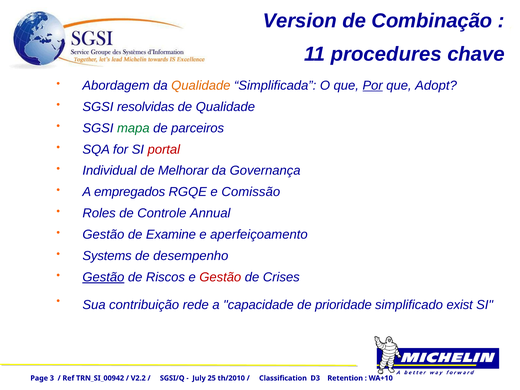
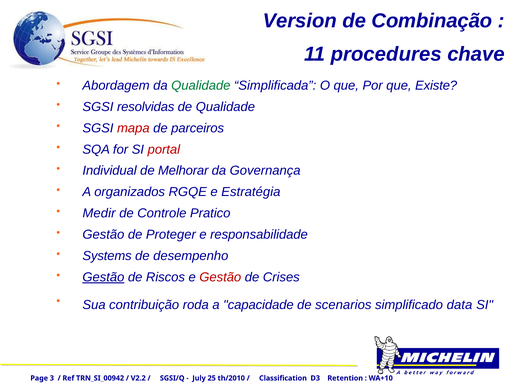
Qualidade colour: orange -> green (201, 85)
Por underline: present -> none (373, 85)
Adopt: Adopt -> Existe (436, 85)
mapa colour: green -> red (133, 128)
empregados: empregados -> organizados (130, 192)
Comissão: Comissão -> Estratégia (251, 192)
Roles: Roles -> Medir (99, 213)
Annual: Annual -> Pratico (210, 213)
Examine: Examine -> Proteger (171, 235)
aperfeiçoamento: aperfeiçoamento -> responsabilidade (259, 235)
rede: rede -> roda (196, 305)
prioridade: prioridade -> scenarios (343, 305)
exist: exist -> data (460, 305)
